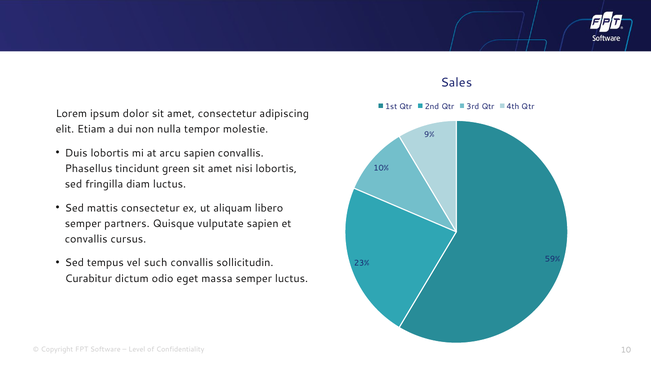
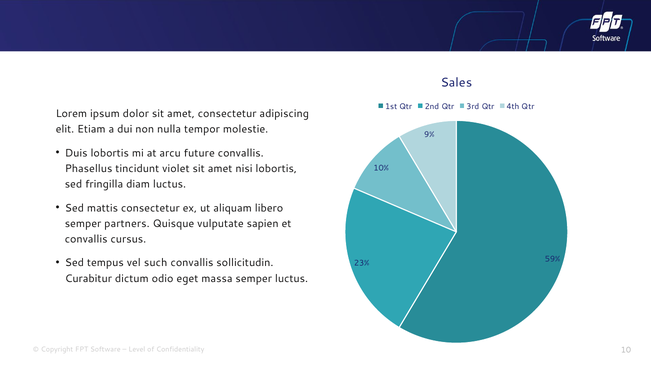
arcu sapien: sapien -> future (199, 153)
green: green -> violet (176, 169)
